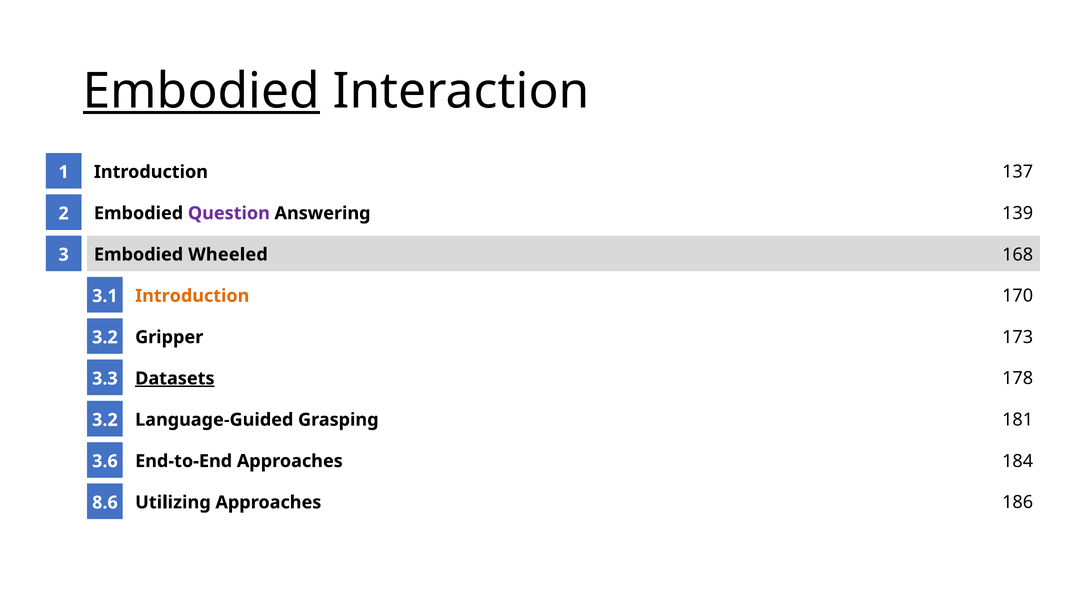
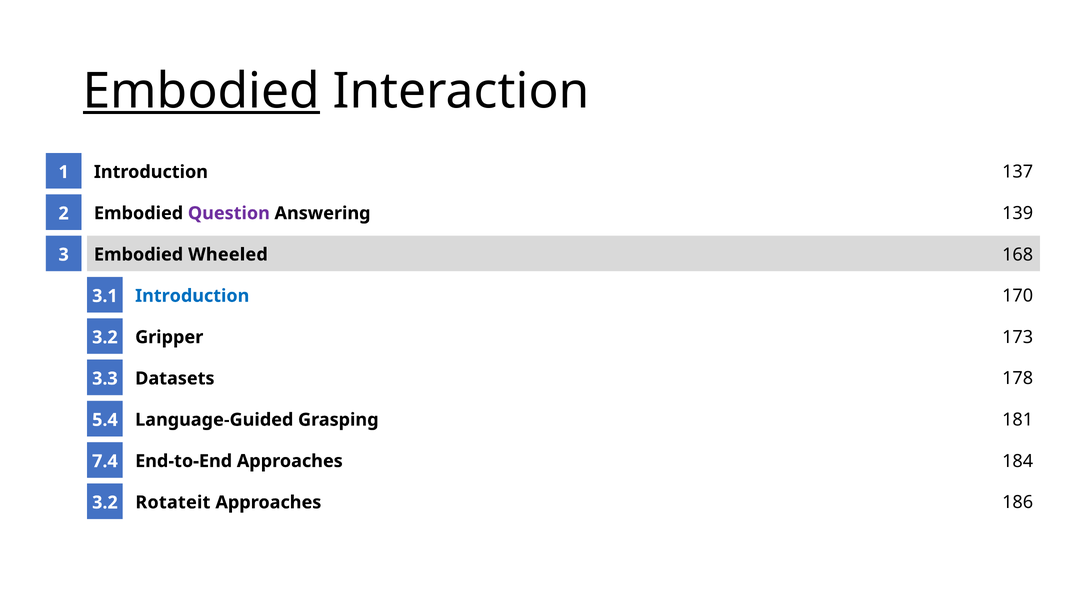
Introduction colour: orange -> blue (192, 296)
Datasets underline: present -> none (175, 378)
3.2: 3.2 -> 5.4 (105, 420)
3.6: 3.6 -> 7.4 (105, 461)
Utilizing: Utilizing -> Rotateit (173, 502)
8.6: 8.6 -> 3.2 (105, 502)
